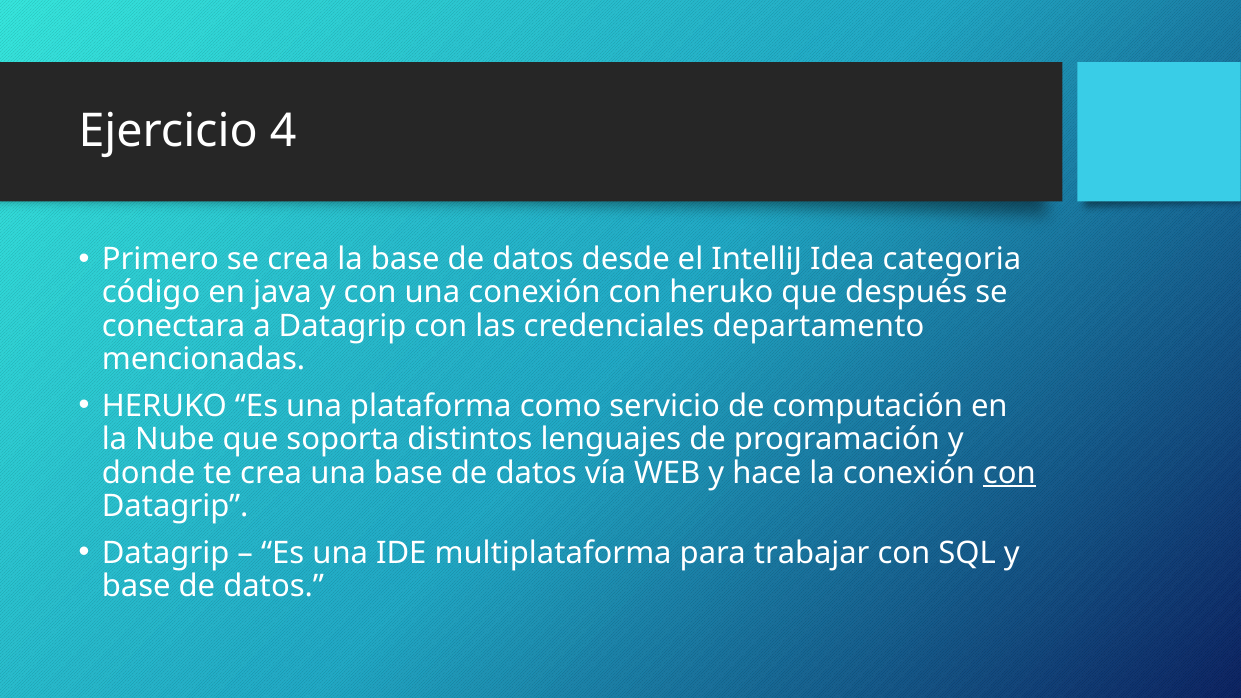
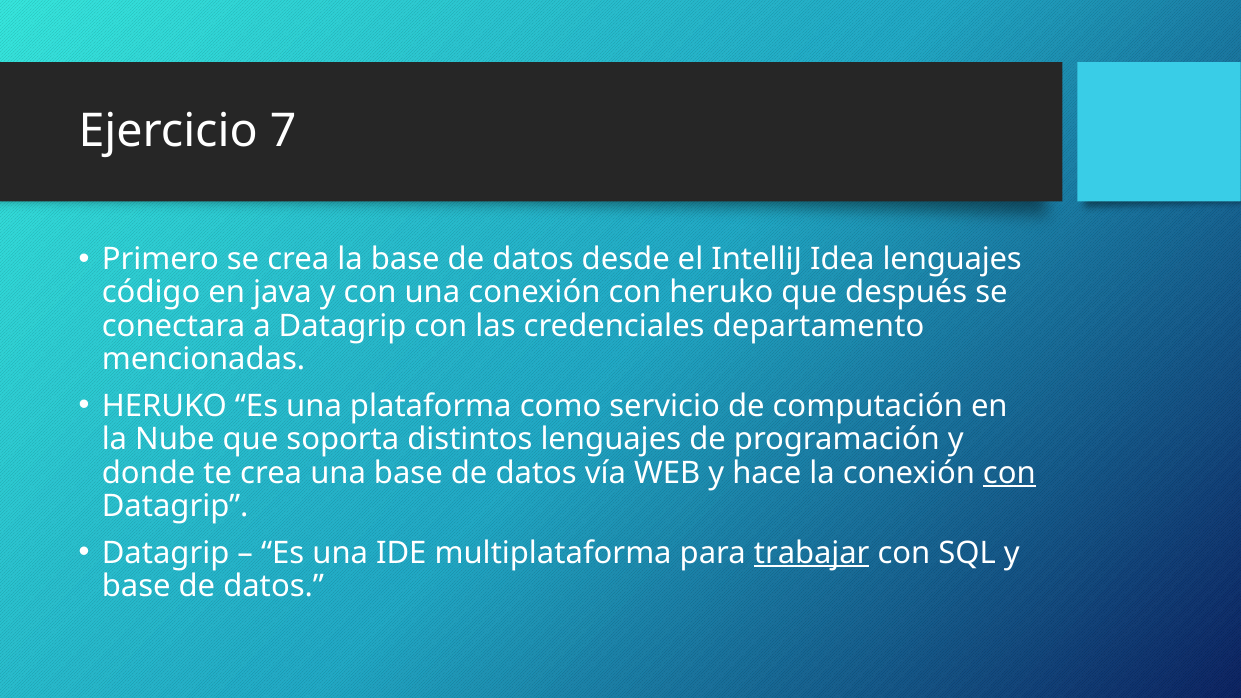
4: 4 -> 7 (283, 131)
Idea categoria: categoria -> lenguajes (952, 259)
trabajar underline: none -> present (812, 553)
